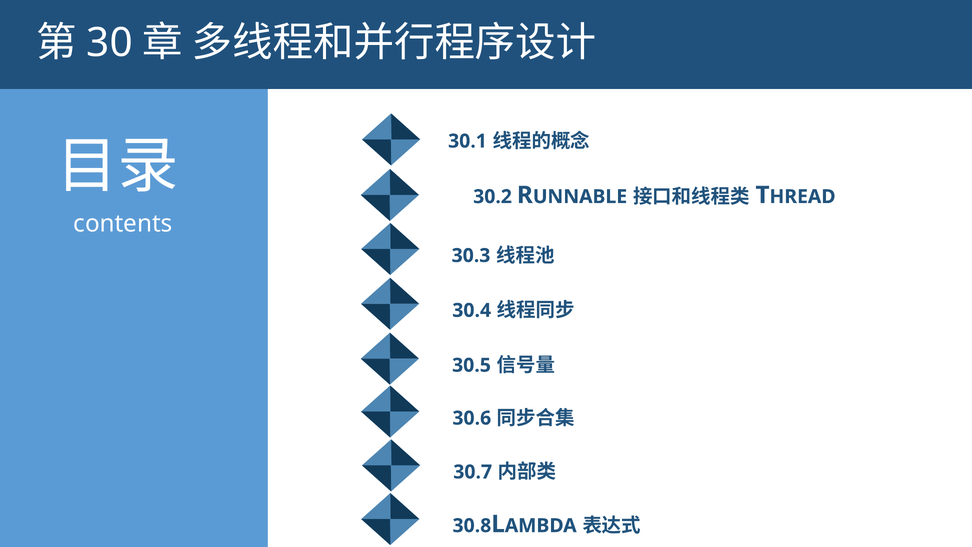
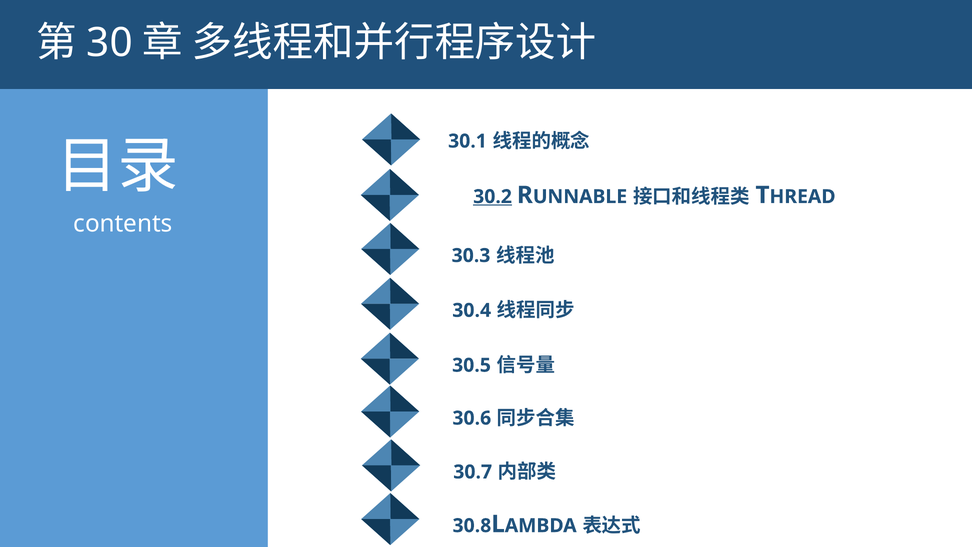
30.2 underline: none -> present (493, 197)
